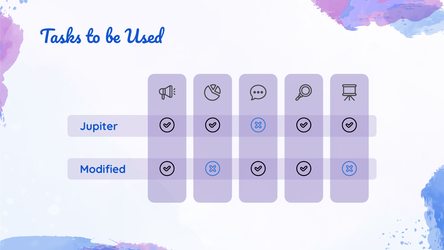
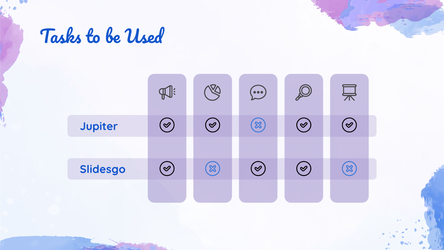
Modified: Modified -> Slidesgo (103, 169)
